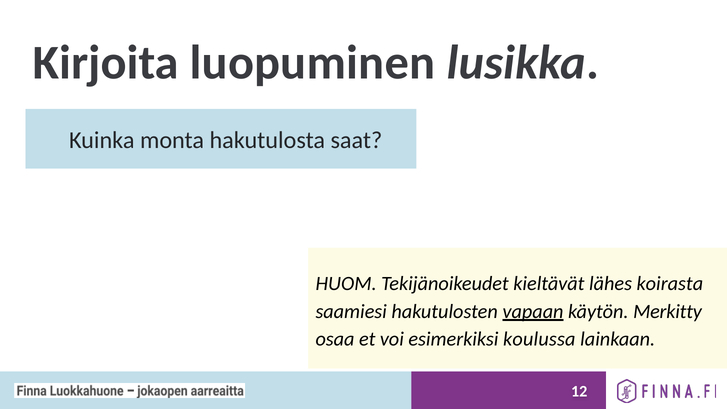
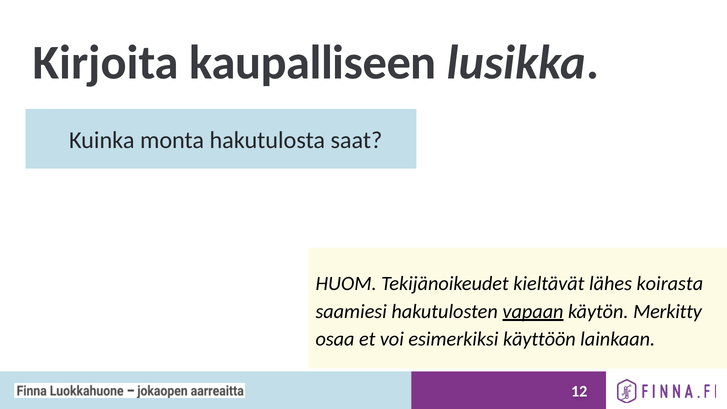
luopuminen: luopuminen -> kaupalliseen (313, 63)
koulussa: koulussa -> käyttöön (539, 339)
